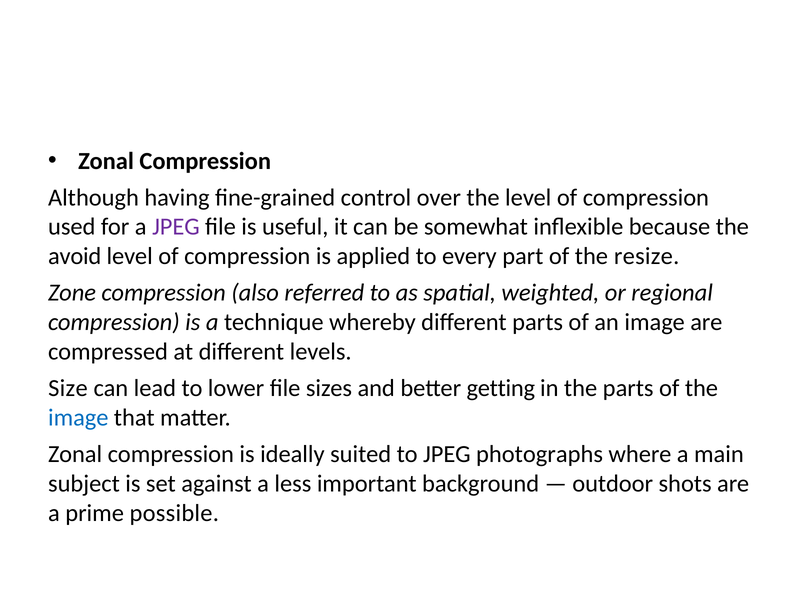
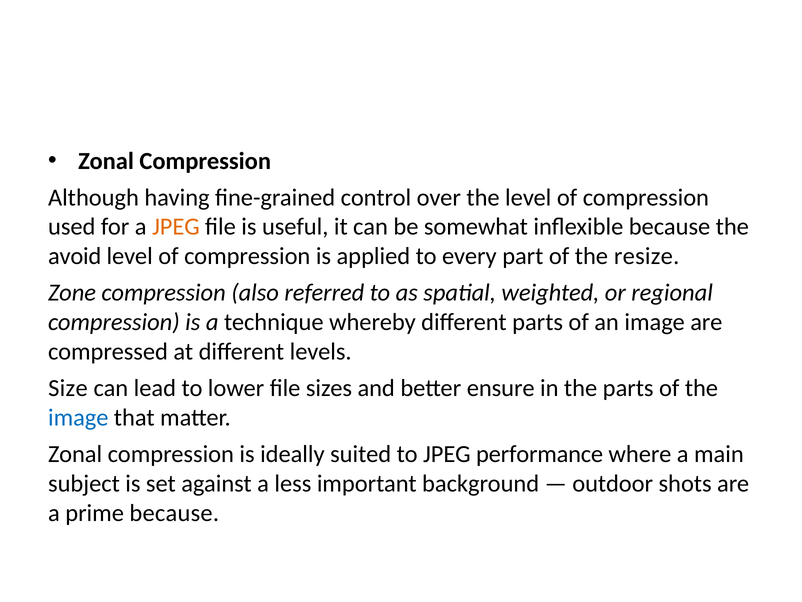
JPEG colour: purple -> orange (176, 227)
getting: getting -> ensure (501, 388)
photographs: photographs -> performance (540, 454)
prime possible: possible -> because (174, 513)
